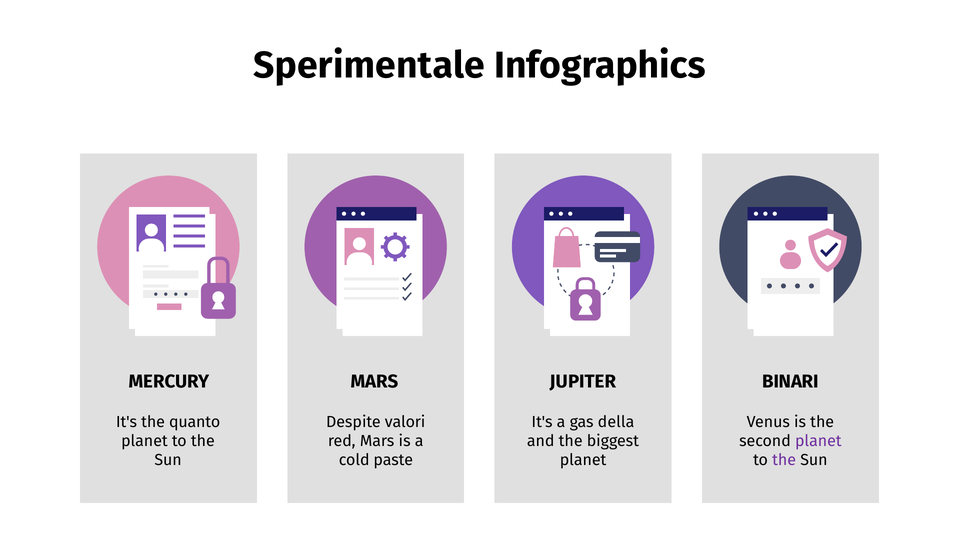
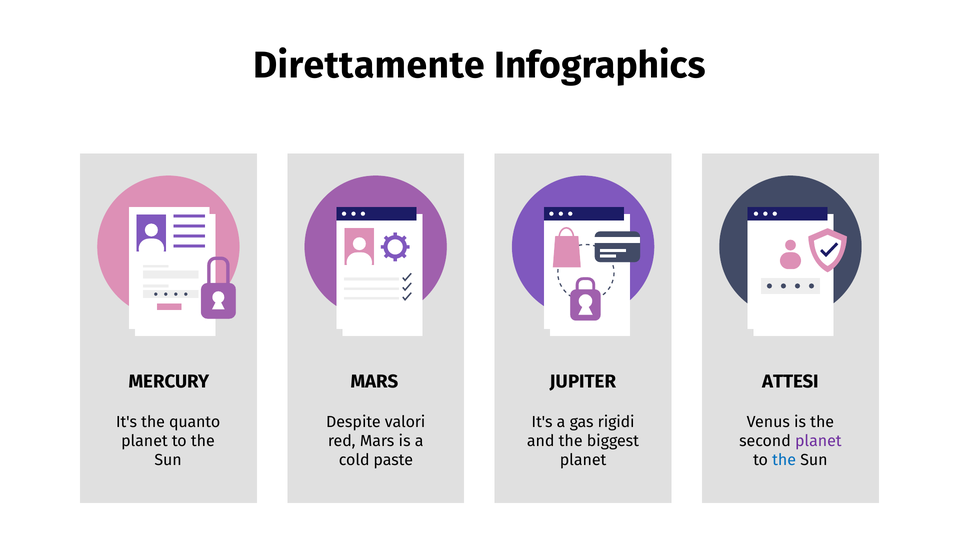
Sperimentale: Sperimentale -> Direttamente (369, 65)
BINARI: BINARI -> ATTESI (791, 382)
della: della -> rigidi (616, 422)
the colour: purple -> blue (784, 460)
